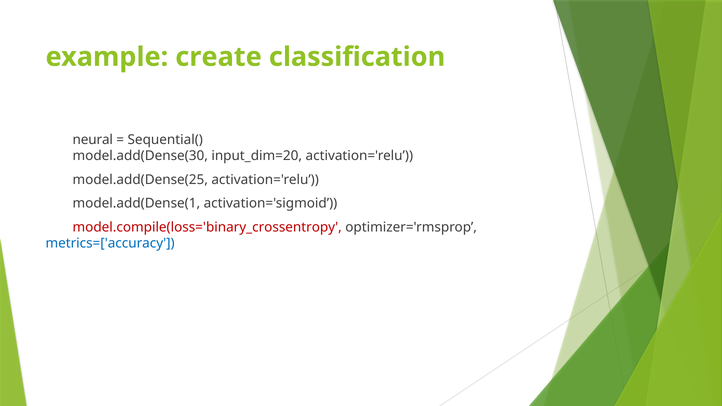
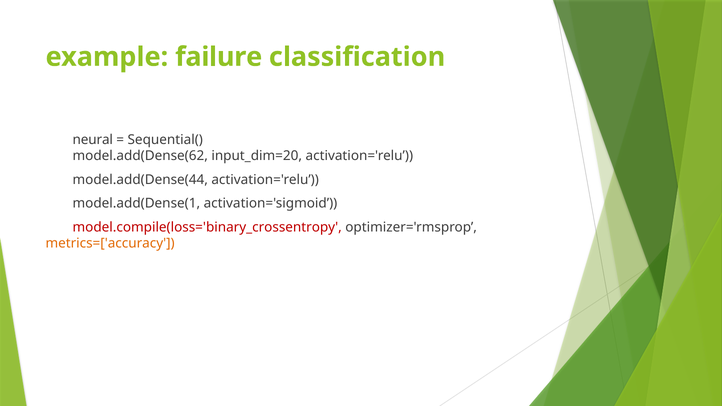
create: create -> failure (219, 57)
model.add(Dense(30: model.add(Dense(30 -> model.add(Dense(62 (140, 156)
model.add(Dense(25: model.add(Dense(25 -> model.add(Dense(44 (140, 180)
metrics=['accuracy colour: blue -> orange (110, 244)
